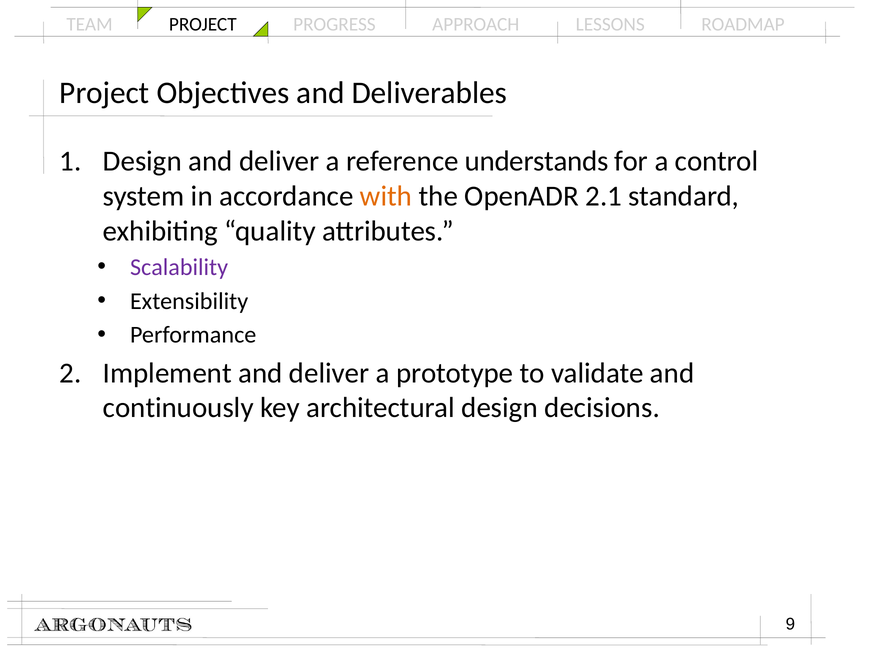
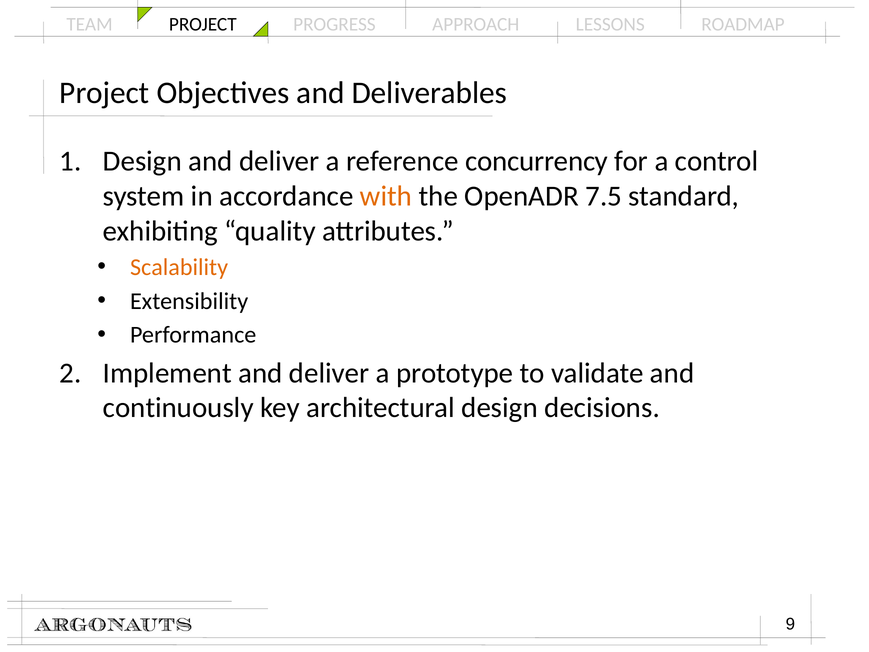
understands: understands -> concurrency (537, 161)
2.1: 2.1 -> 7.5 (604, 196)
Scalability colour: purple -> orange (179, 267)
